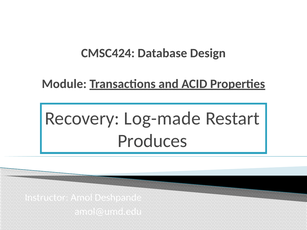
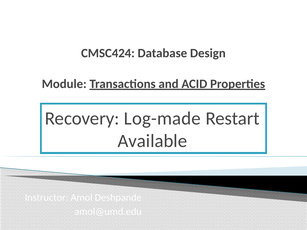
Produces: Produces -> Available (152, 141)
